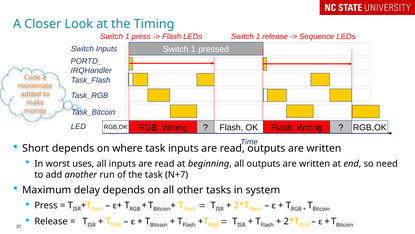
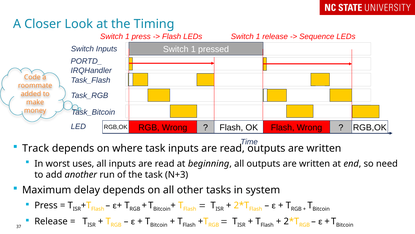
Short: Short -> Track (36, 148)
N+7: N+7 -> N+3 (177, 174)
